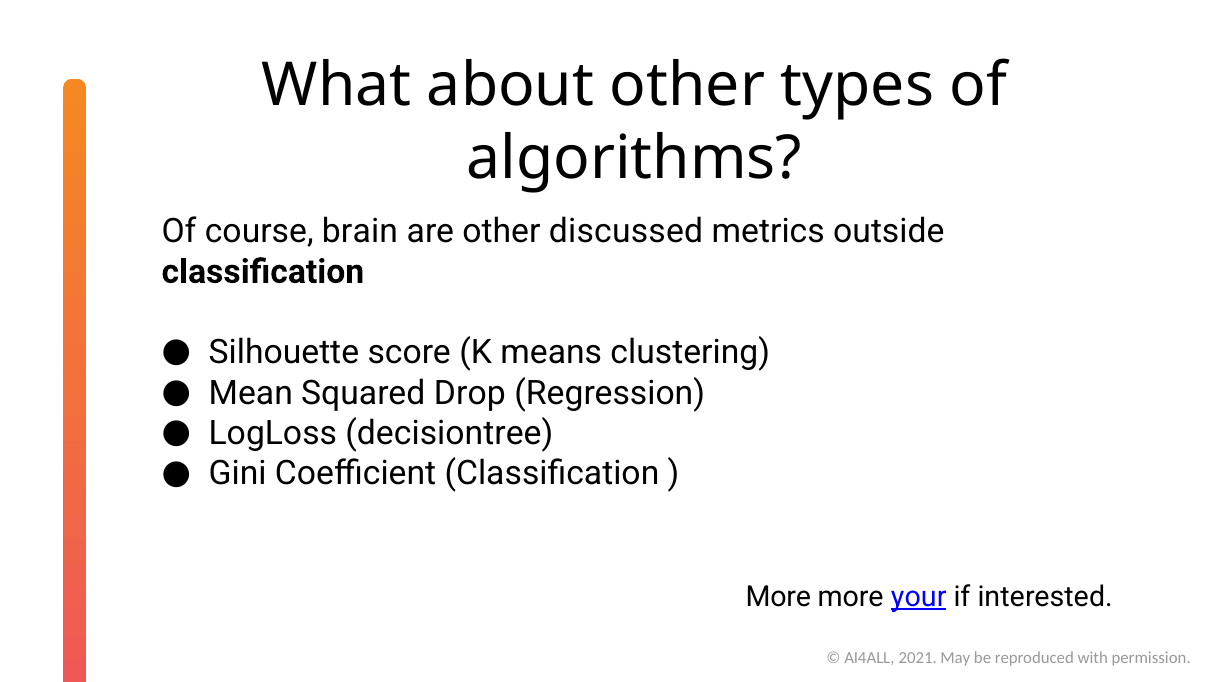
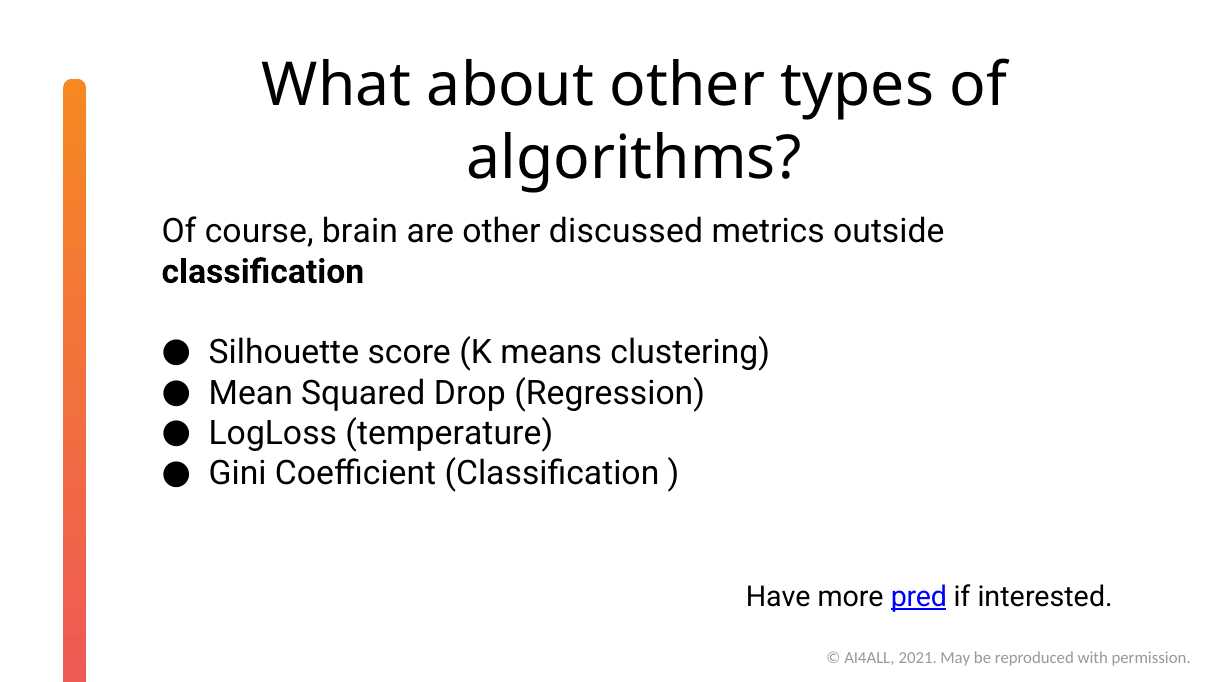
decisiontree: decisiontree -> temperature (449, 433)
More: More -> Have (778, 597)
your: your -> pred (919, 597)
